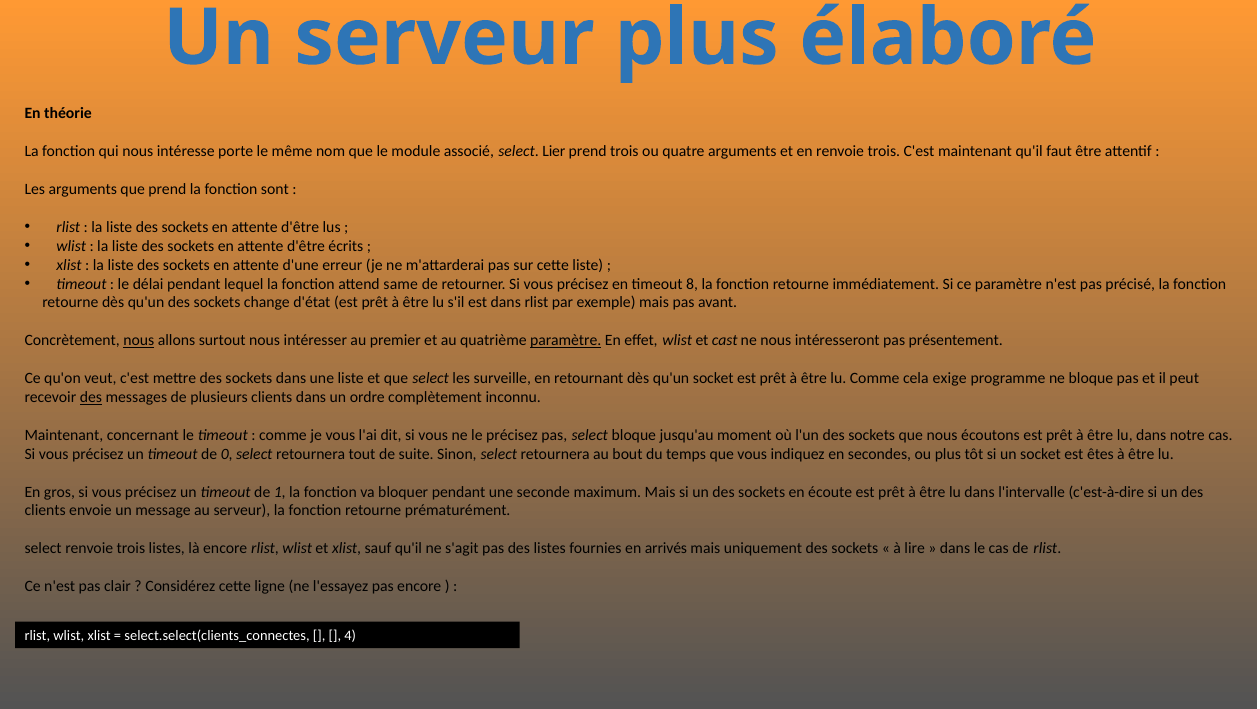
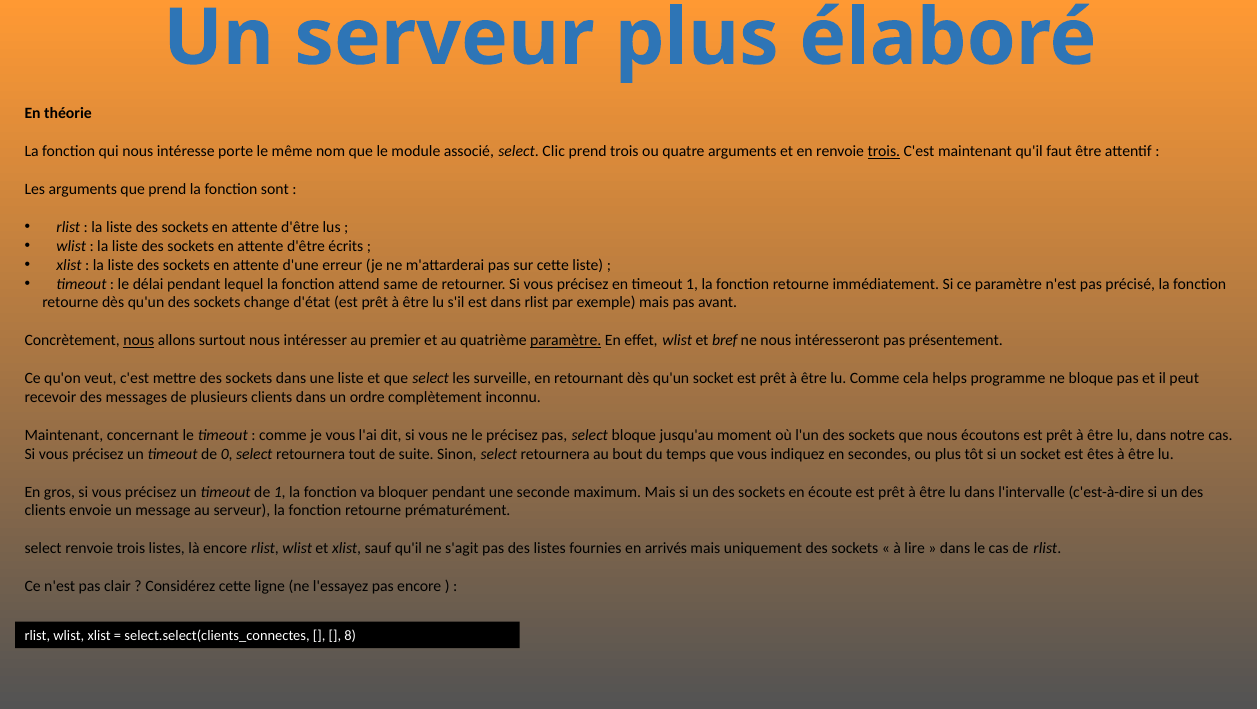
Lier: Lier -> Clic (554, 151)
trois underline: none -> present (884, 151)
timeout 8: 8 -> 1 (692, 284)
cast: cast -> bref (725, 340)
exige: exige -> helps (950, 378)
des underline: present -> none (91, 397)
4: 4 -> 8 (350, 636)
